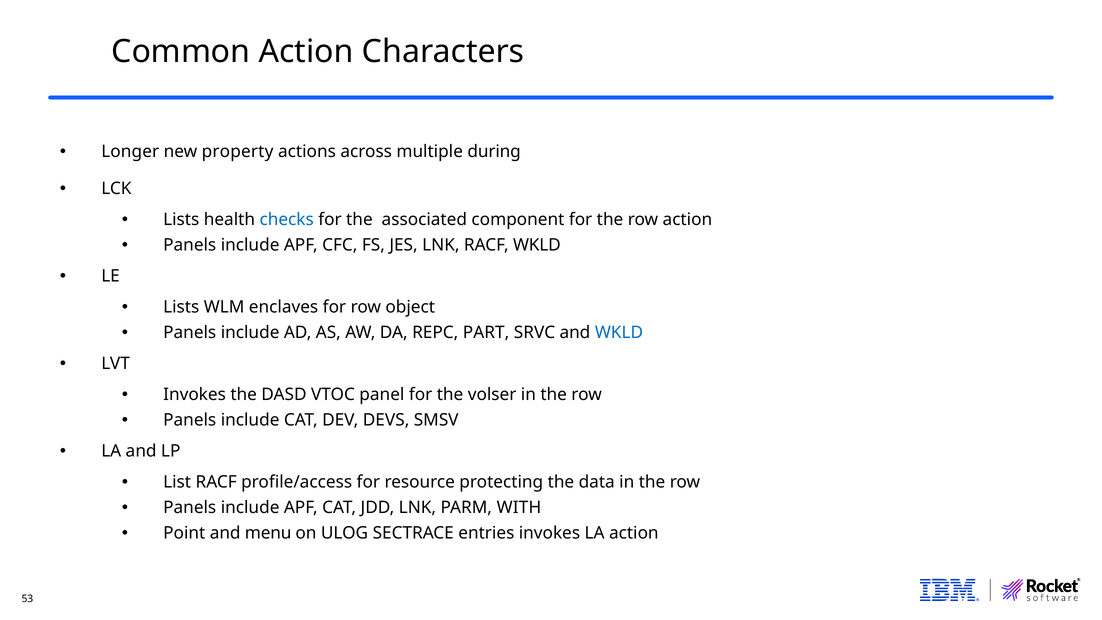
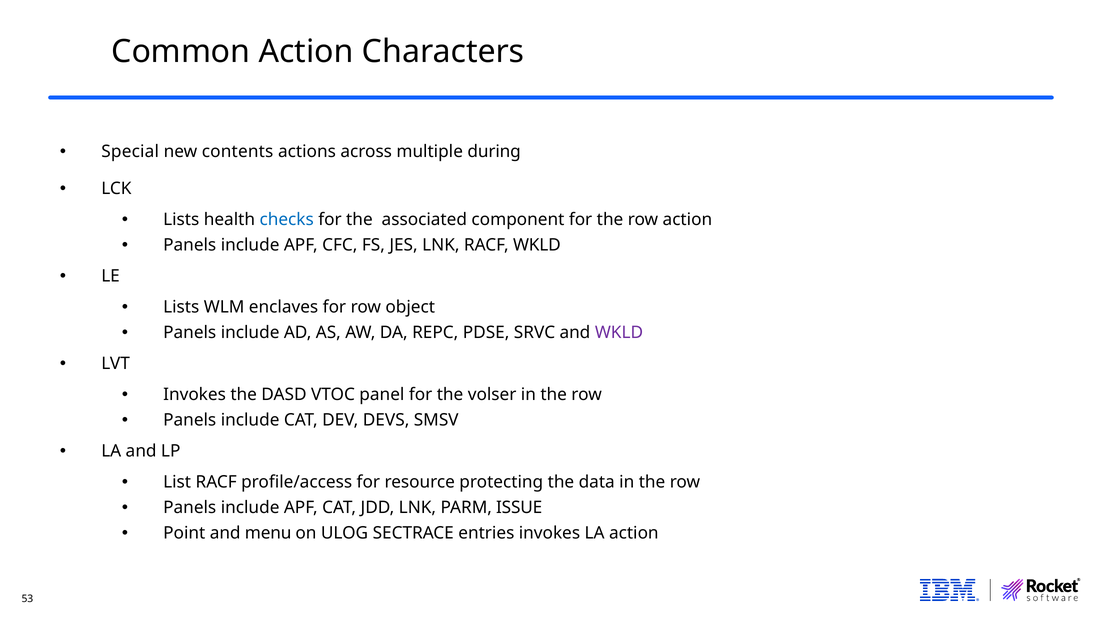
Longer: Longer -> Special (130, 152)
property: property -> contents (238, 152)
PART: PART -> PDSE (486, 332)
WKLD colour: blue -> purple (619, 332)
WITH: WITH -> ISSUE (519, 507)
